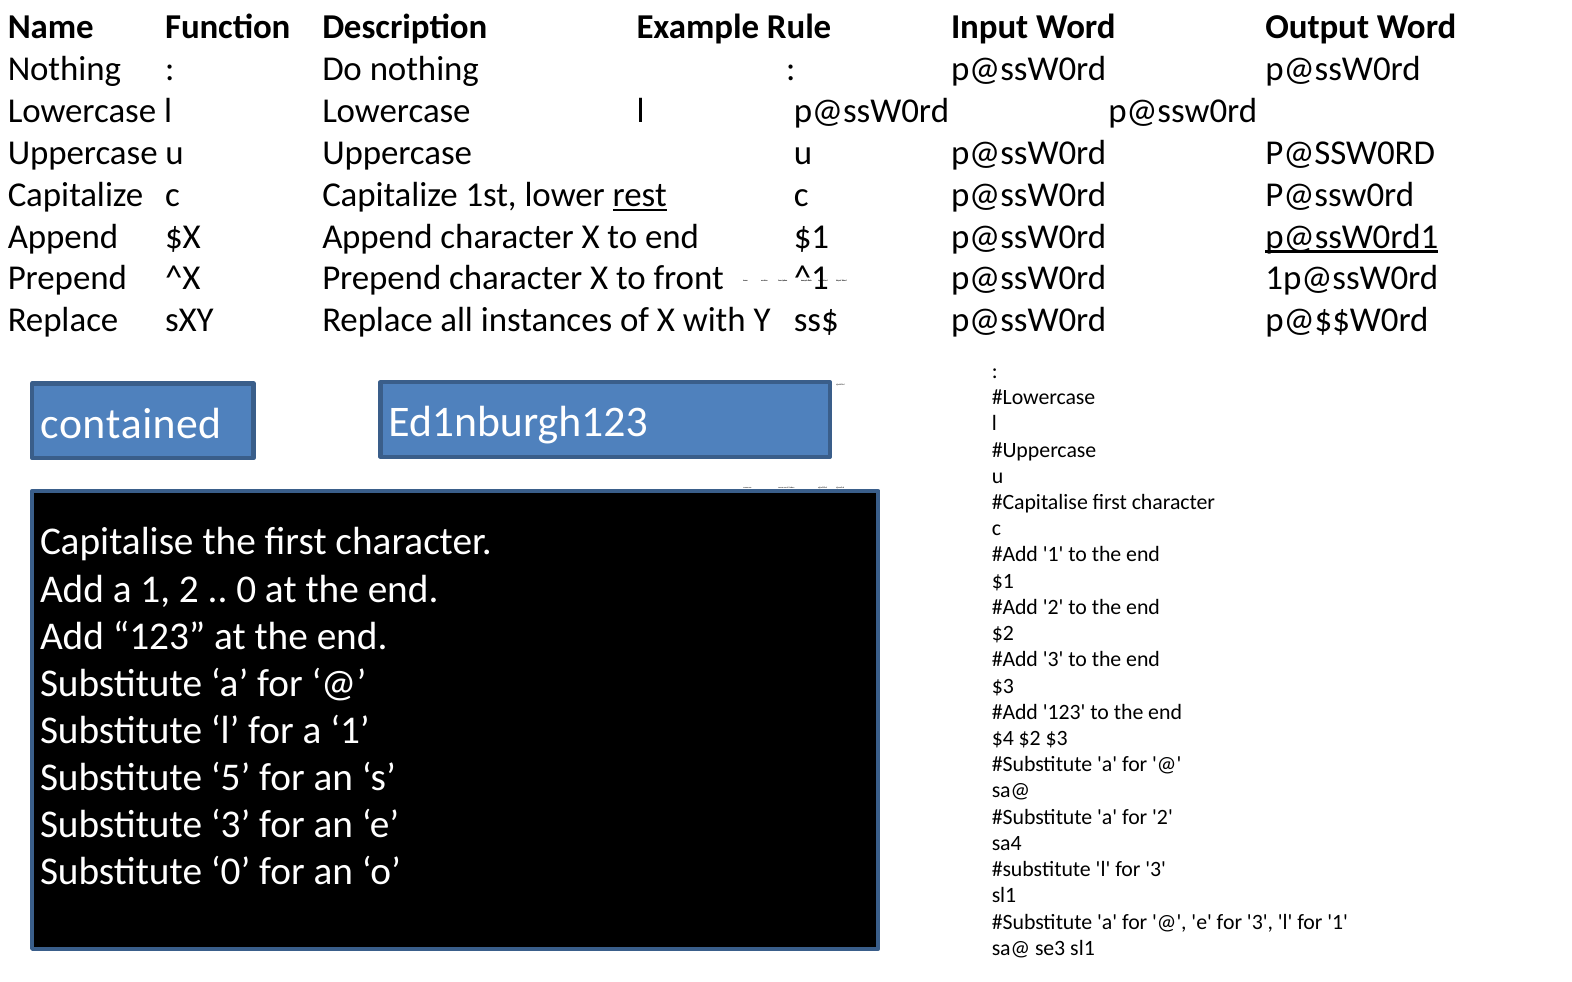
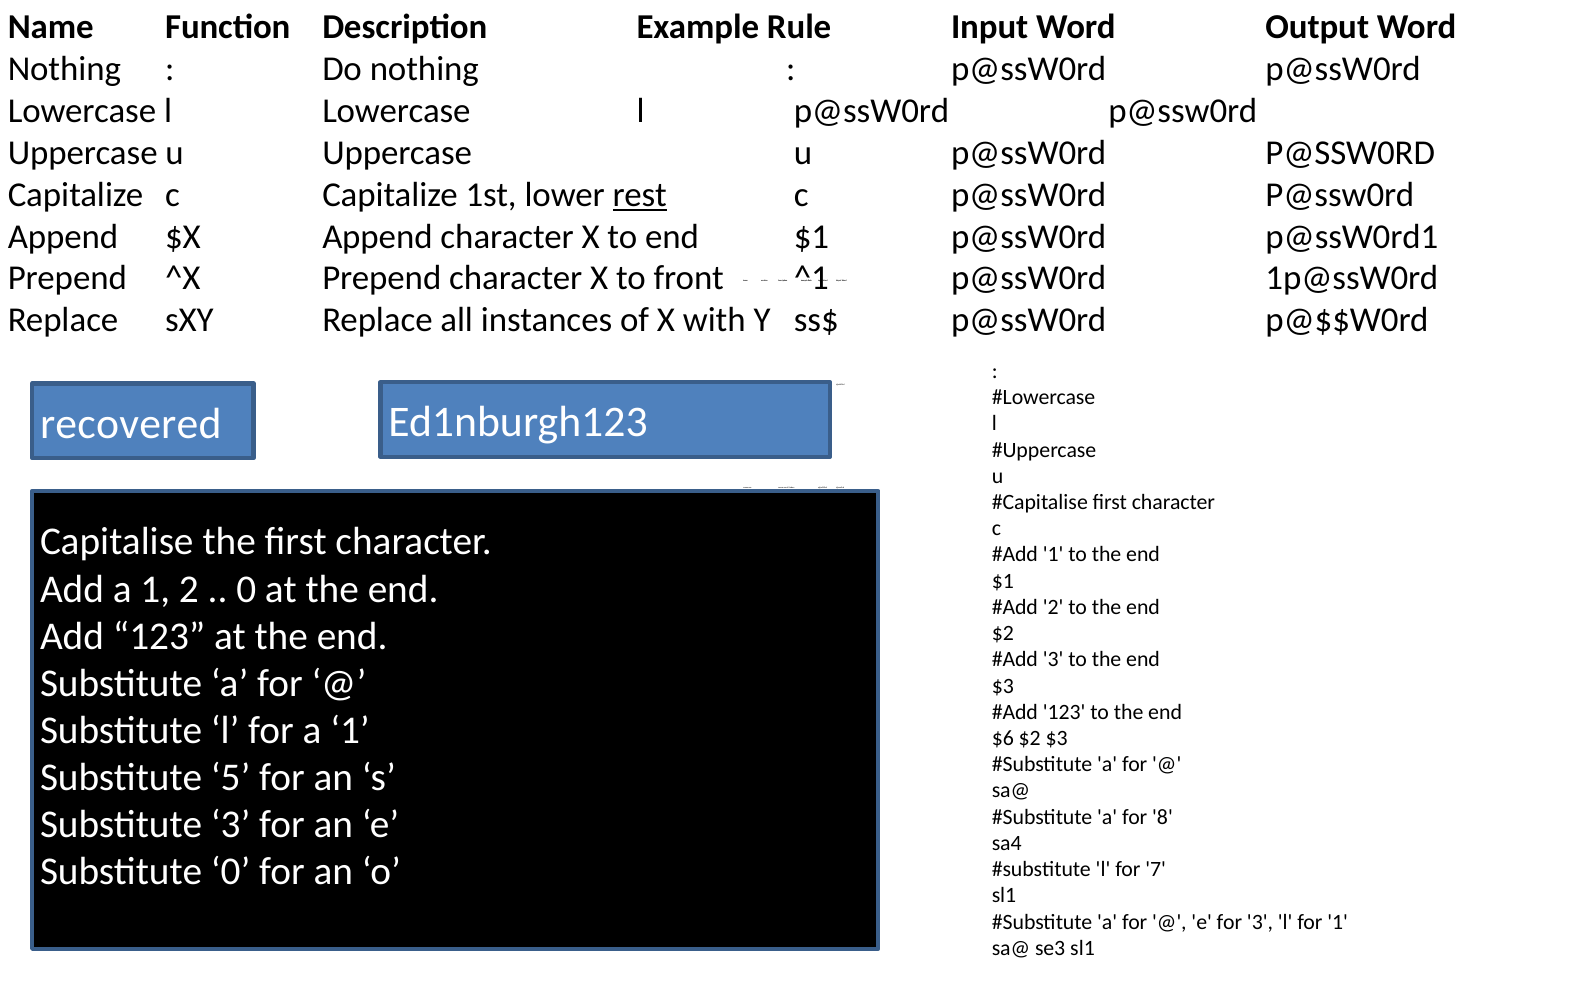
p@ssW0rd1 underline: present -> none (1352, 237)
contained: contained -> recovered (131, 424)
$4: $4 -> $6 (1003, 739)
for 2: 2 -> 8 (1163, 817)
l for 3: 3 -> 7 (1156, 870)
